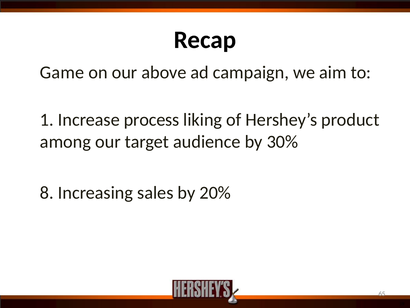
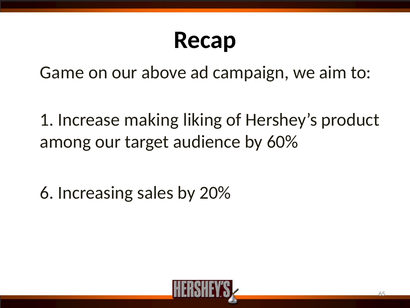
process: process -> making (151, 120)
30%: 30% -> 60% (282, 142)
8: 8 -> 6 (47, 193)
